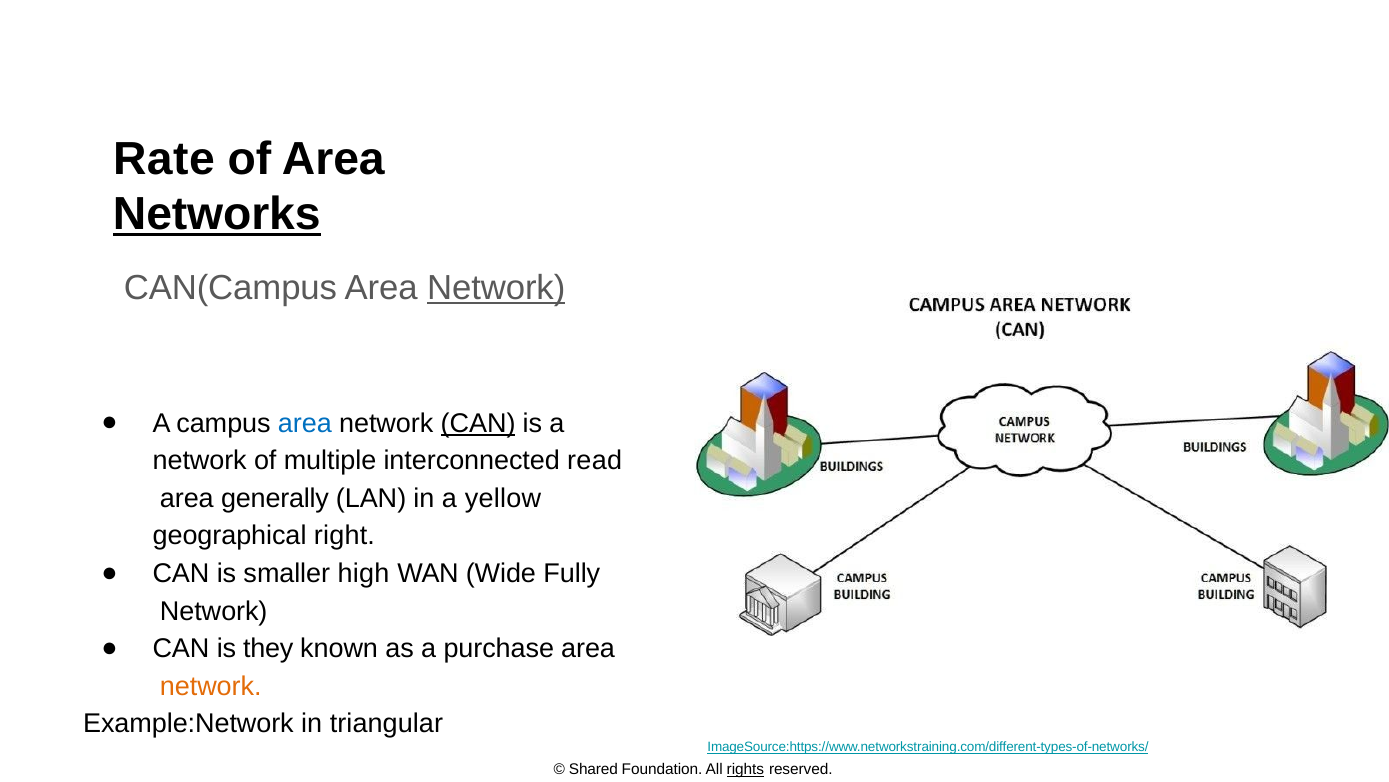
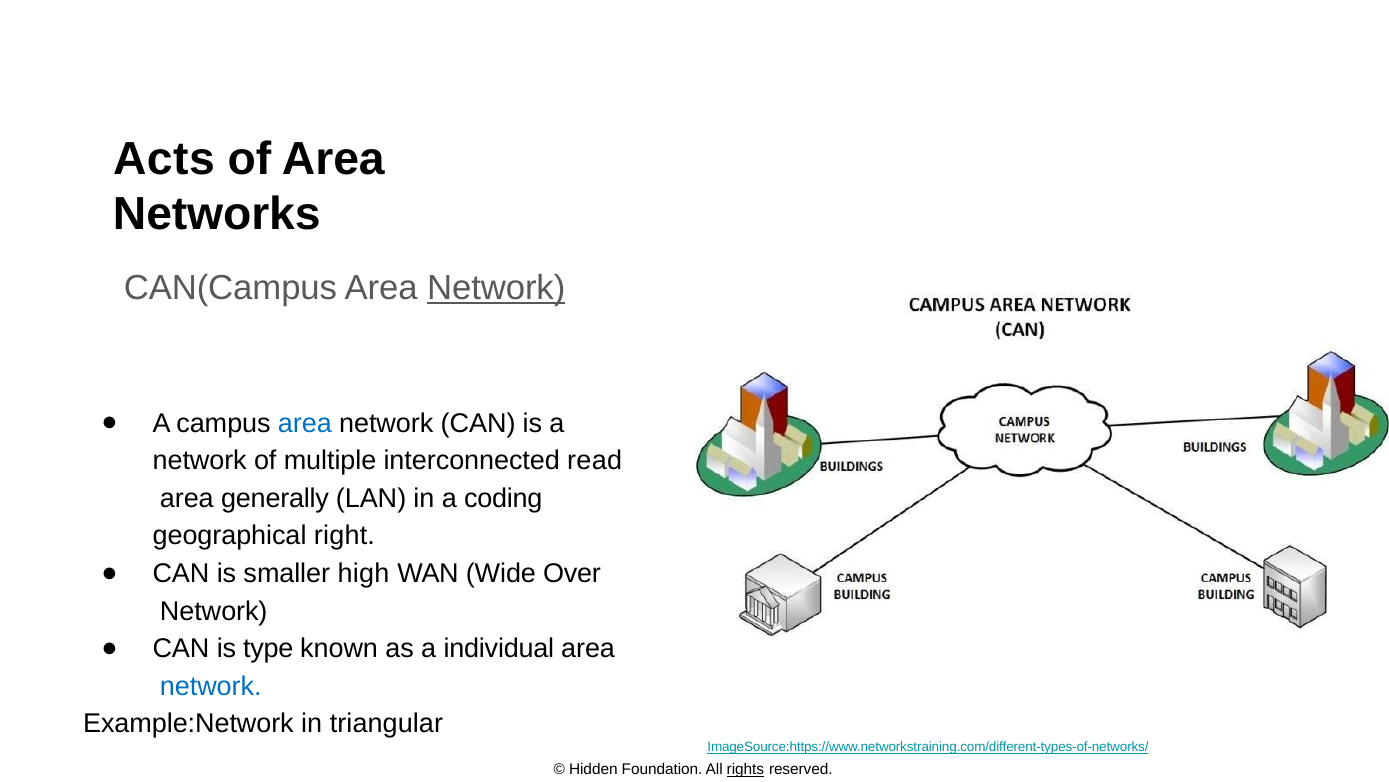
Rate: Rate -> Acts (164, 159)
Networks underline: present -> none (217, 214)
CAN underline: present -> none (478, 423)
yellow: yellow -> coding (503, 498)
Fully: Fully -> Over (572, 573)
they: they -> type (268, 648)
purchase: purchase -> individual (499, 648)
network colour: orange -> blue (211, 686)
Shared: Shared -> Hidden (593, 769)
